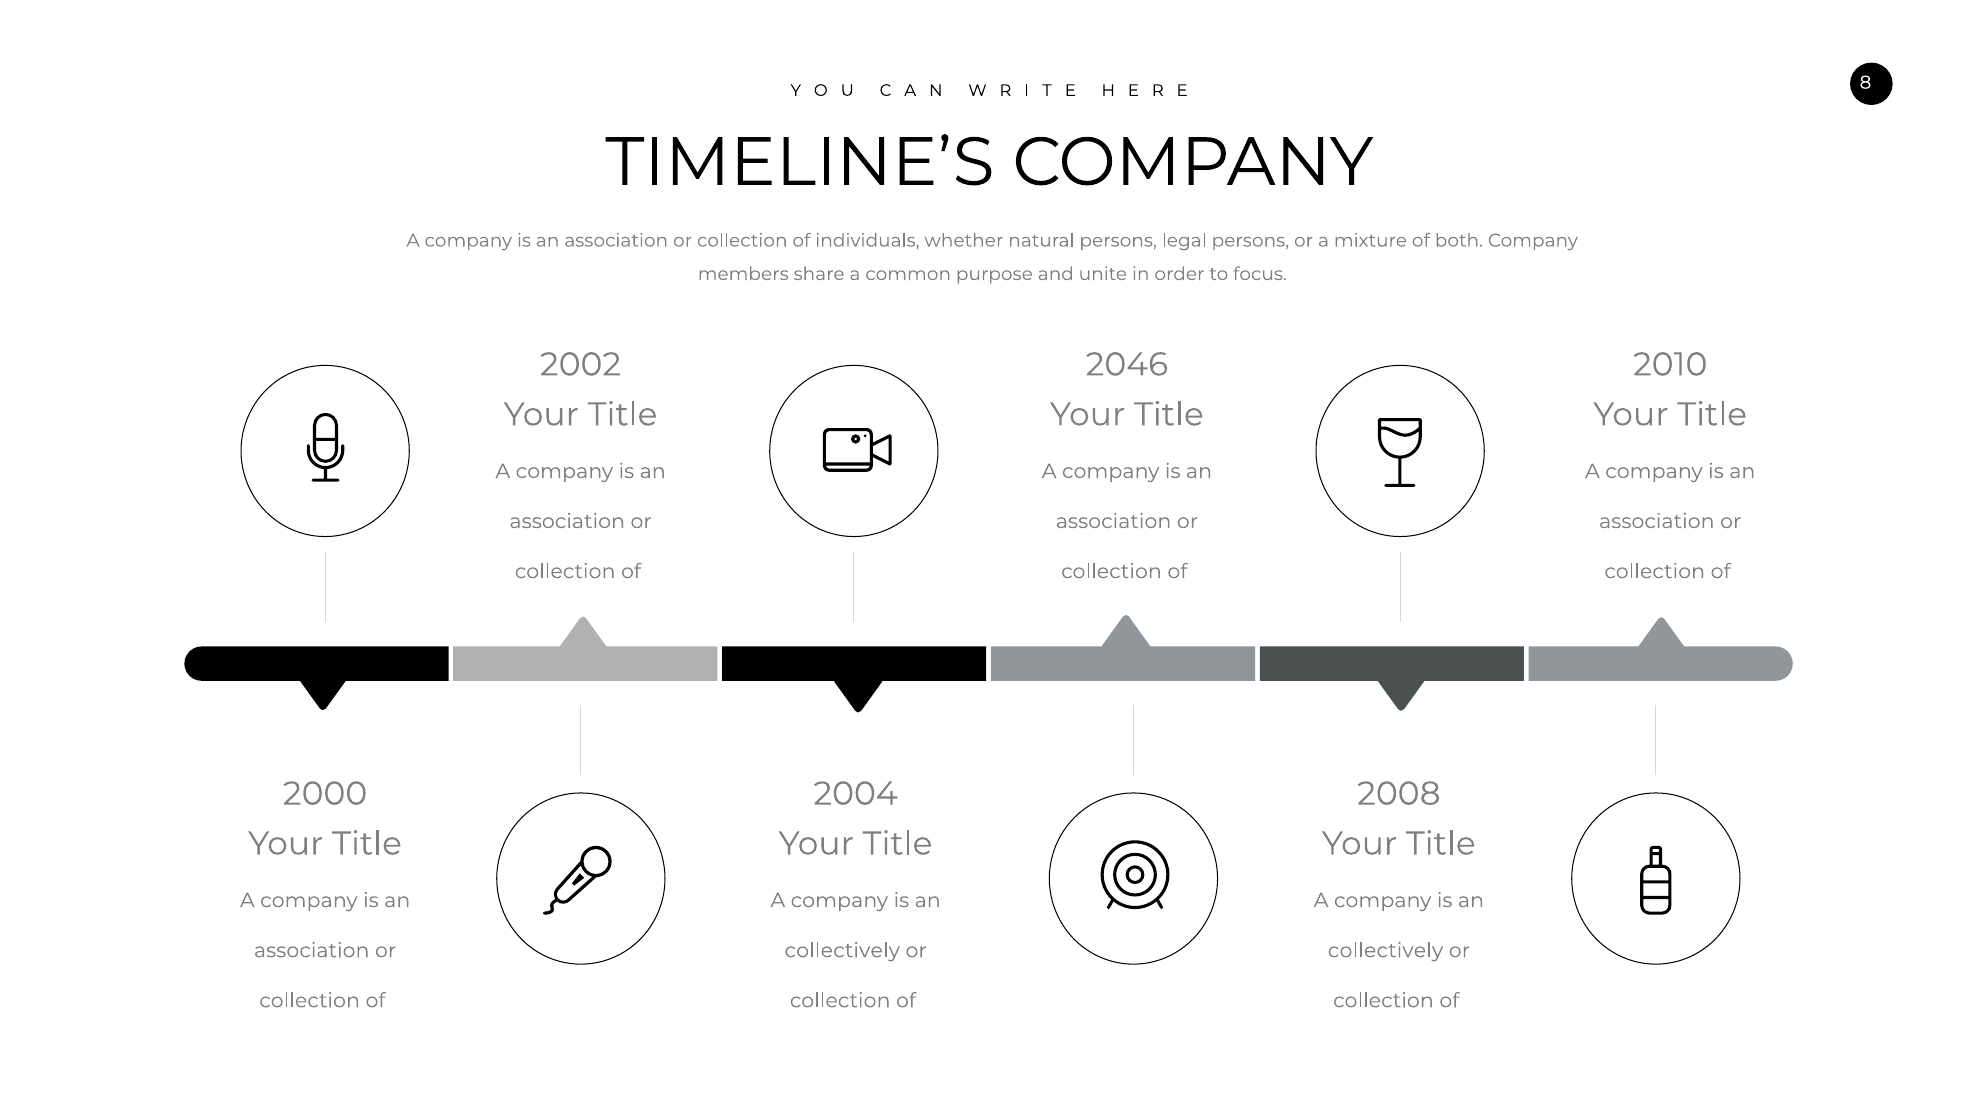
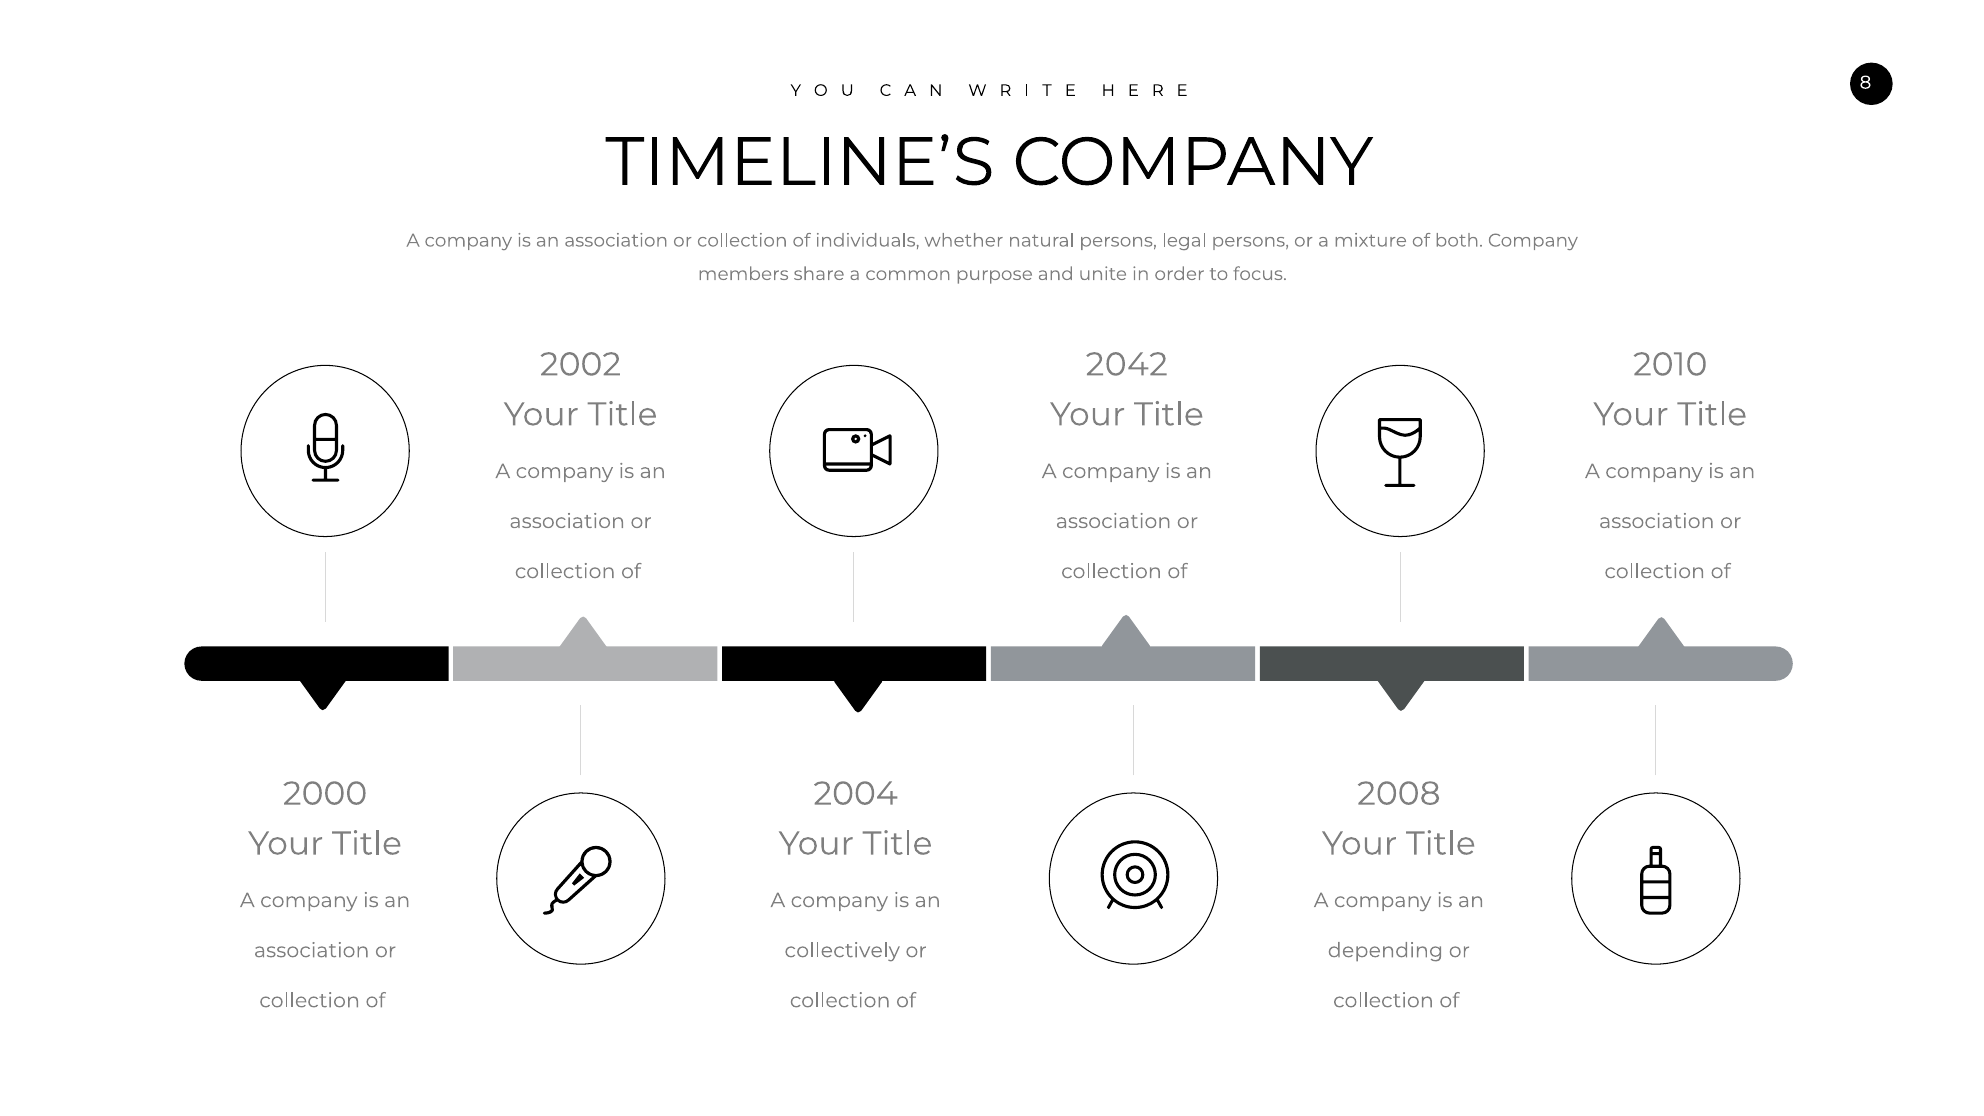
2046: 2046 -> 2042 (1127, 365)
collectively: collectively -> depending (1385, 951)
